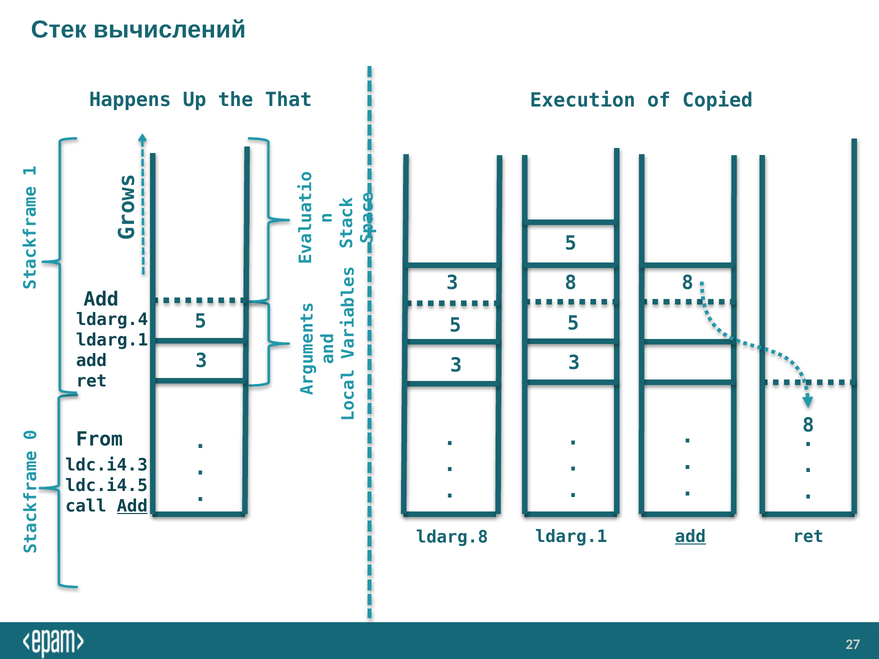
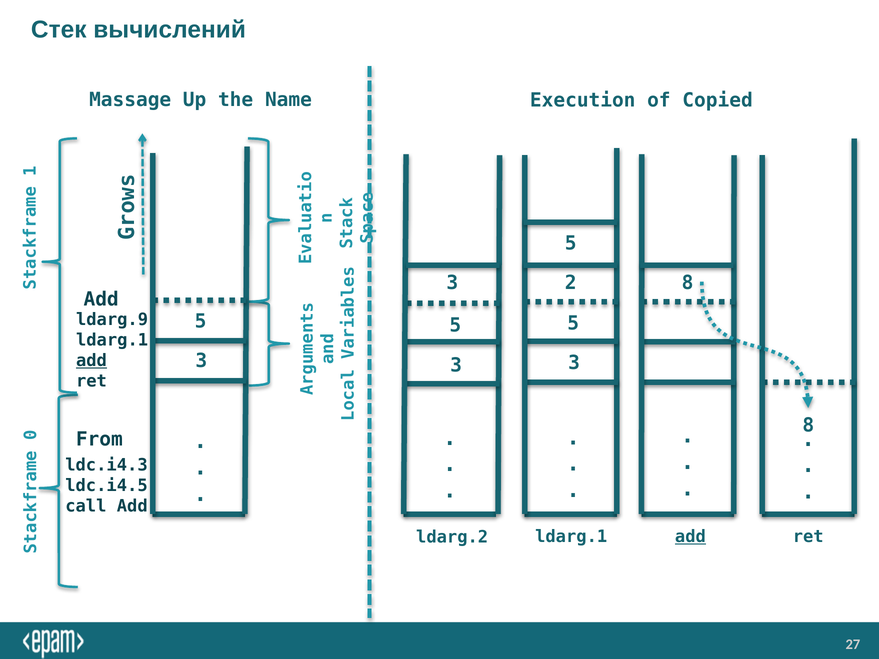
Happens: Happens -> Massage (130, 100)
That: That -> Name (288, 100)
3 8: 8 -> 2 (571, 283)
ldarg.4: ldarg.4 -> ldarg.9 (112, 320)
add underline: none -> present (91, 361)
Add underline: present -> none (132, 506)
ldarg.8: ldarg.8 -> ldarg.2 (452, 537)
